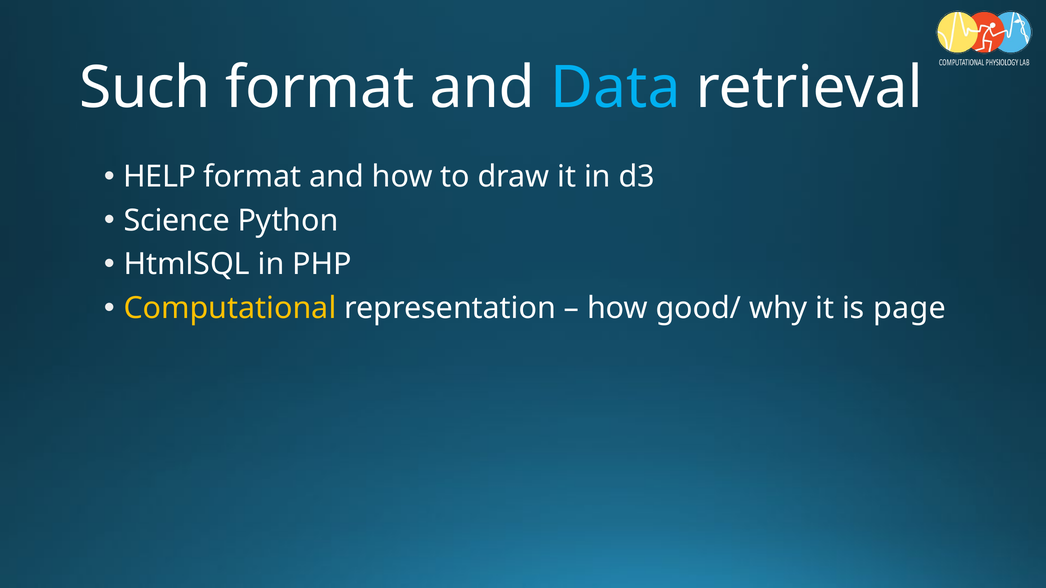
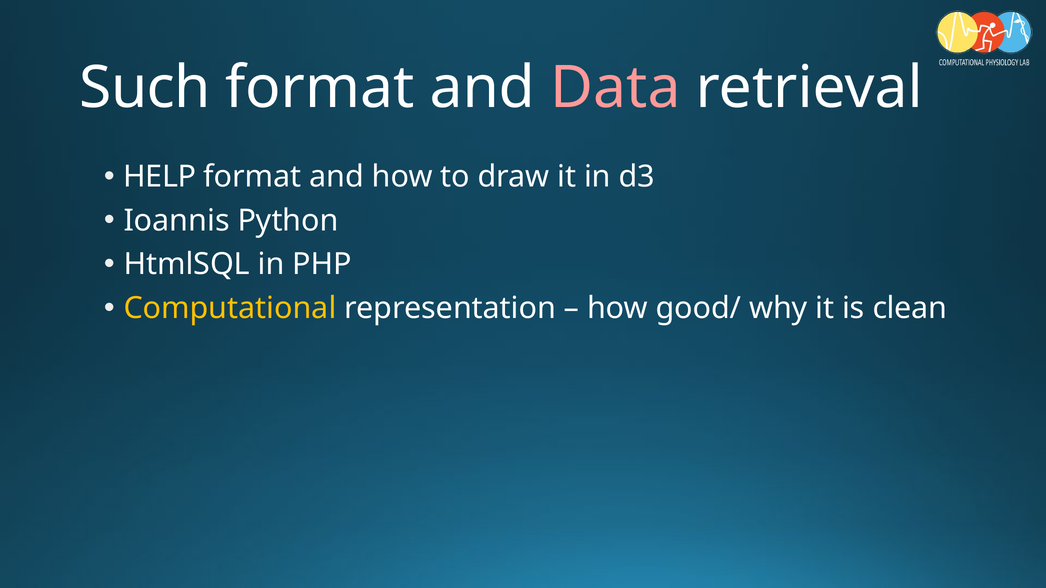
Data colour: light blue -> pink (616, 88)
Science: Science -> Ioannis (177, 221)
page: page -> clean (910, 308)
